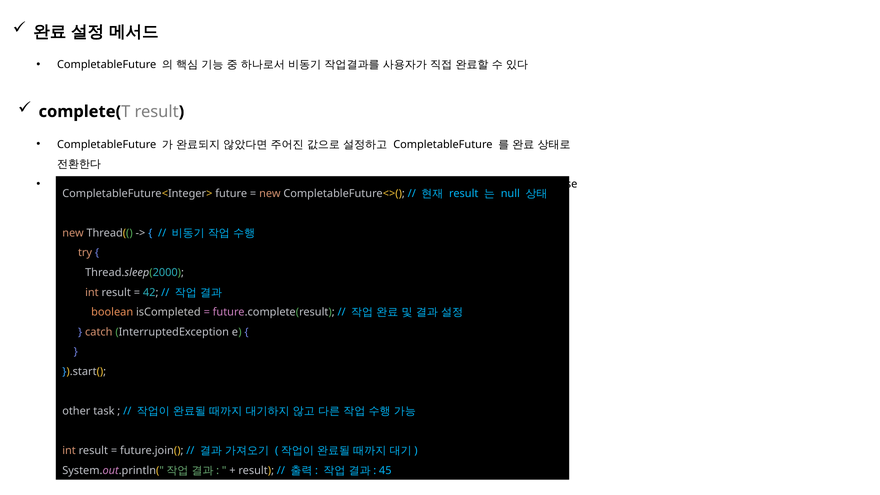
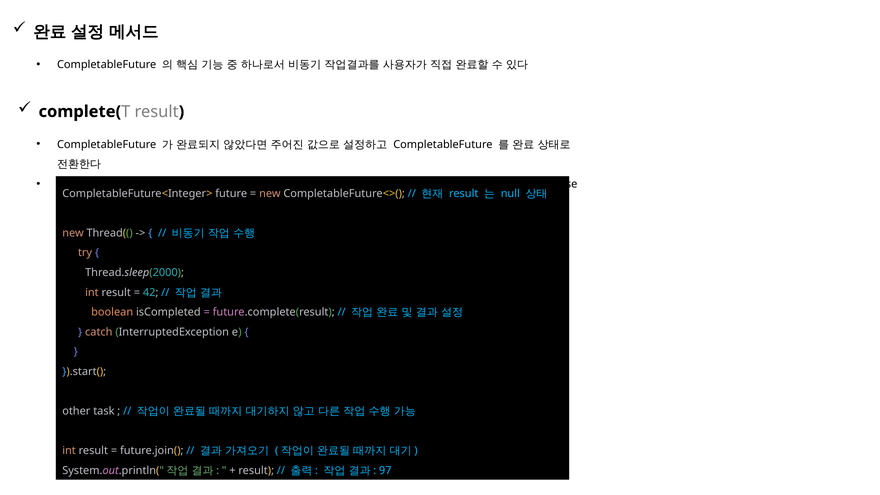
45: 45 -> 97 (385, 471)
